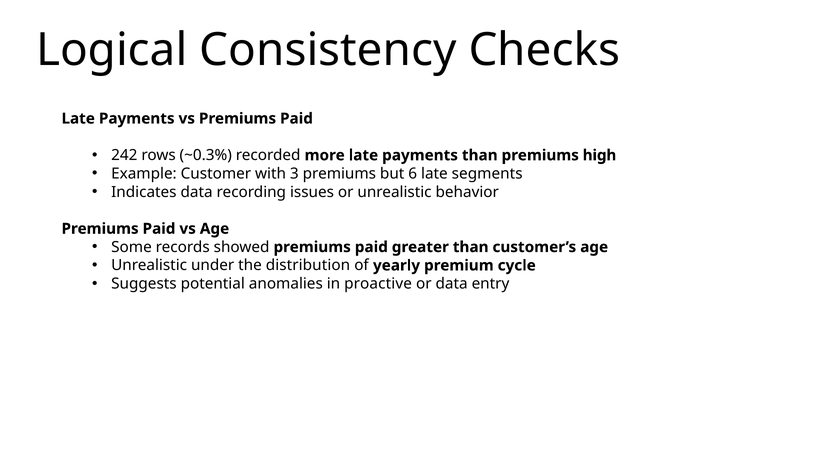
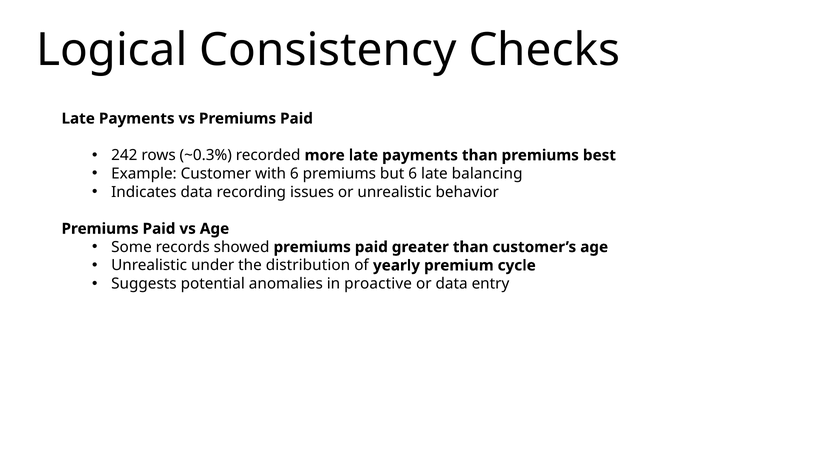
high: high -> best (599, 155)
with 3: 3 -> 6 (294, 174)
segments: segments -> balancing (487, 174)
